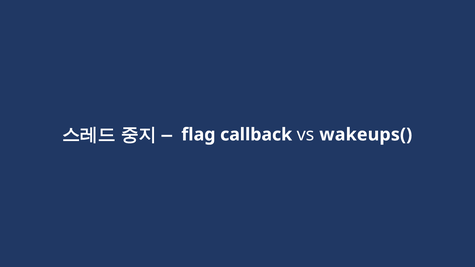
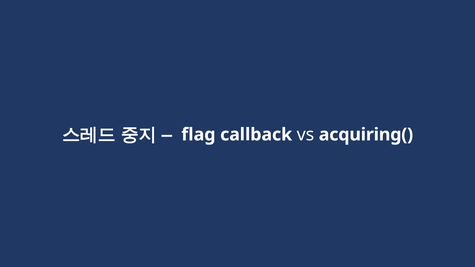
wakeups(: wakeups( -> acquiring( (366, 135)
